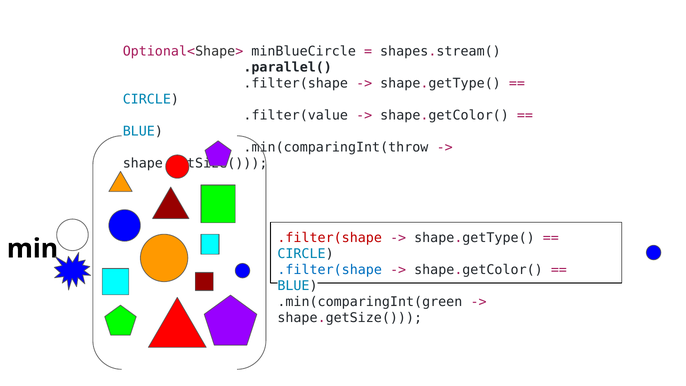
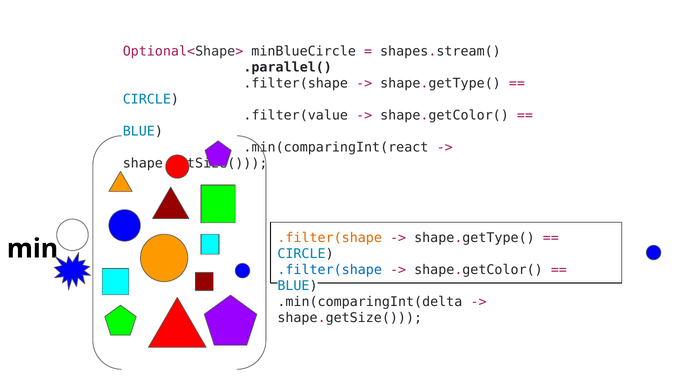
.min(comparingInt(throw: .min(comparingInt(throw -> .min(comparingInt(react (336, 147)
.filter(shape colour: red -> orange (330, 238)
.min(comparingInt(green: .min(comparingInt(green -> .min(comparingInt(delta (370, 302)
